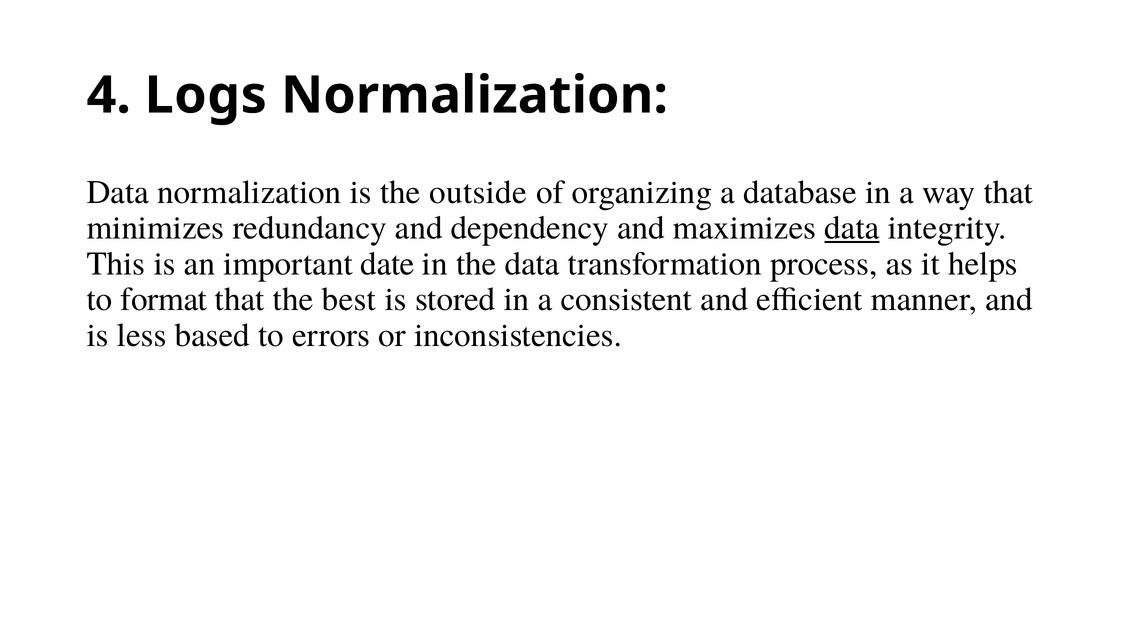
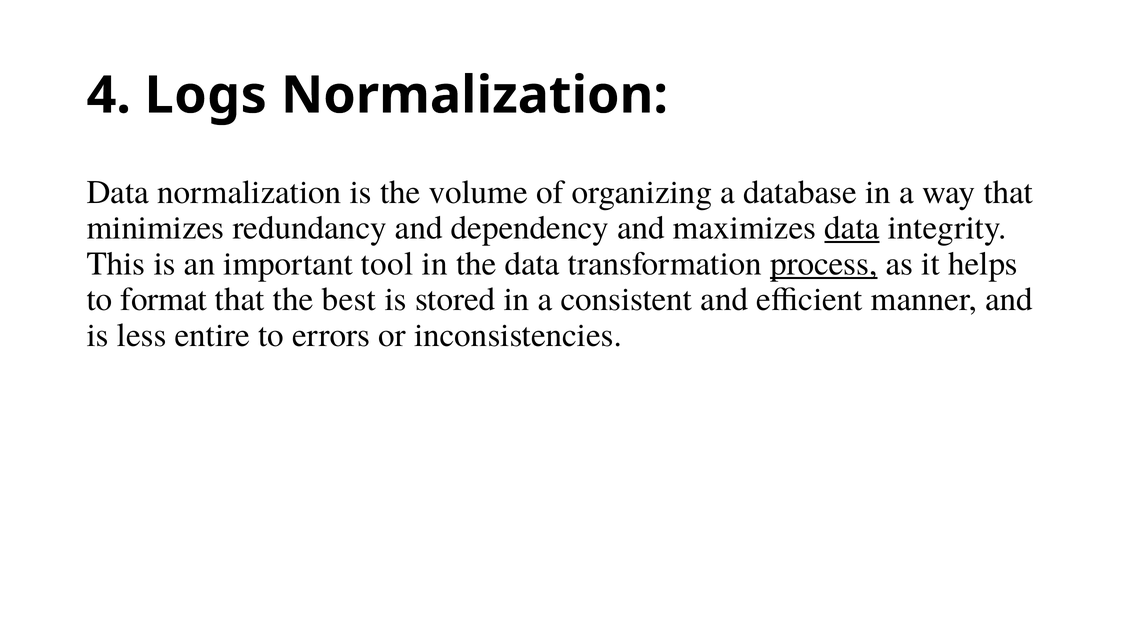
outside: outside -> volume (478, 192)
date: date -> tool (387, 264)
process underline: none -> present (824, 264)
based: based -> entire (212, 335)
